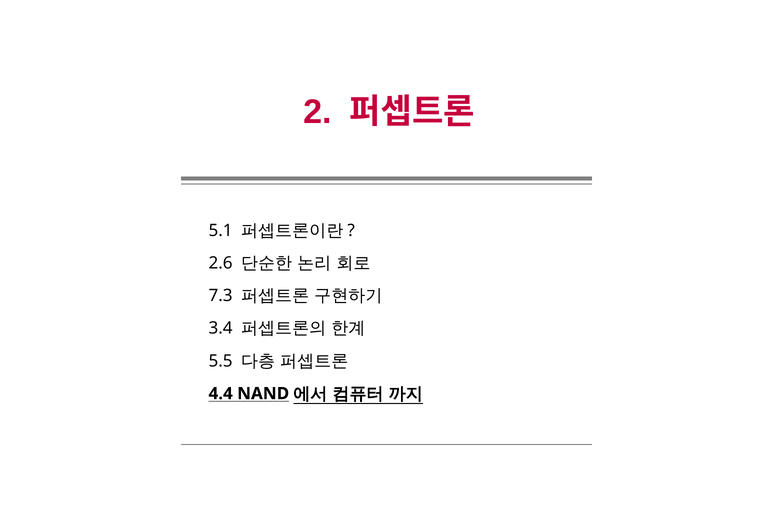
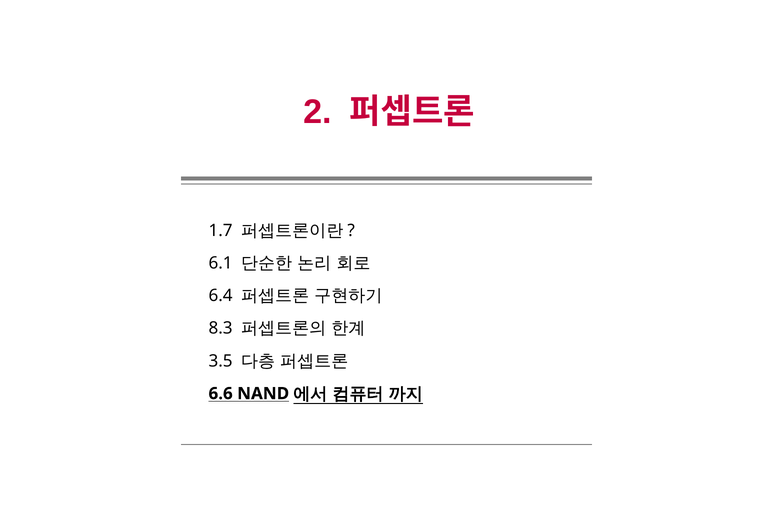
5.1: 5.1 -> 1.7 (221, 230)
2.6: 2.6 -> 6.1 (221, 263)
7.3: 7.3 -> 6.4 (221, 295)
3.4: 3.4 -> 8.3 (221, 328)
5.5: 5.5 -> 3.5 (221, 361)
4.4: 4.4 -> 6.6 (221, 393)
